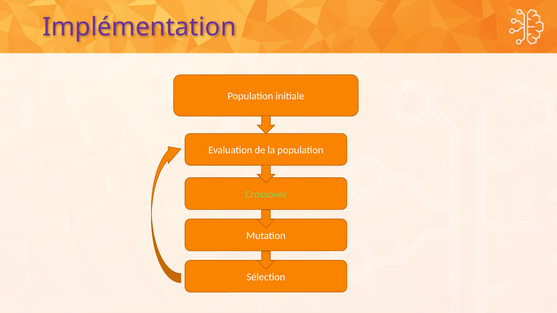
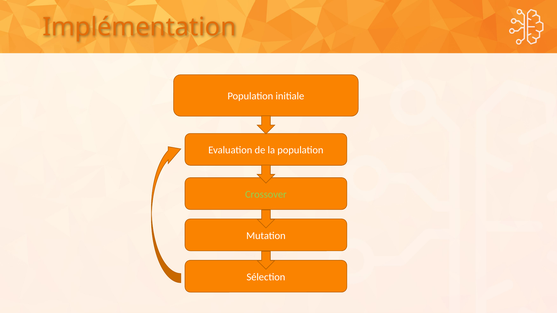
Implémentation colour: purple -> orange (139, 27)
